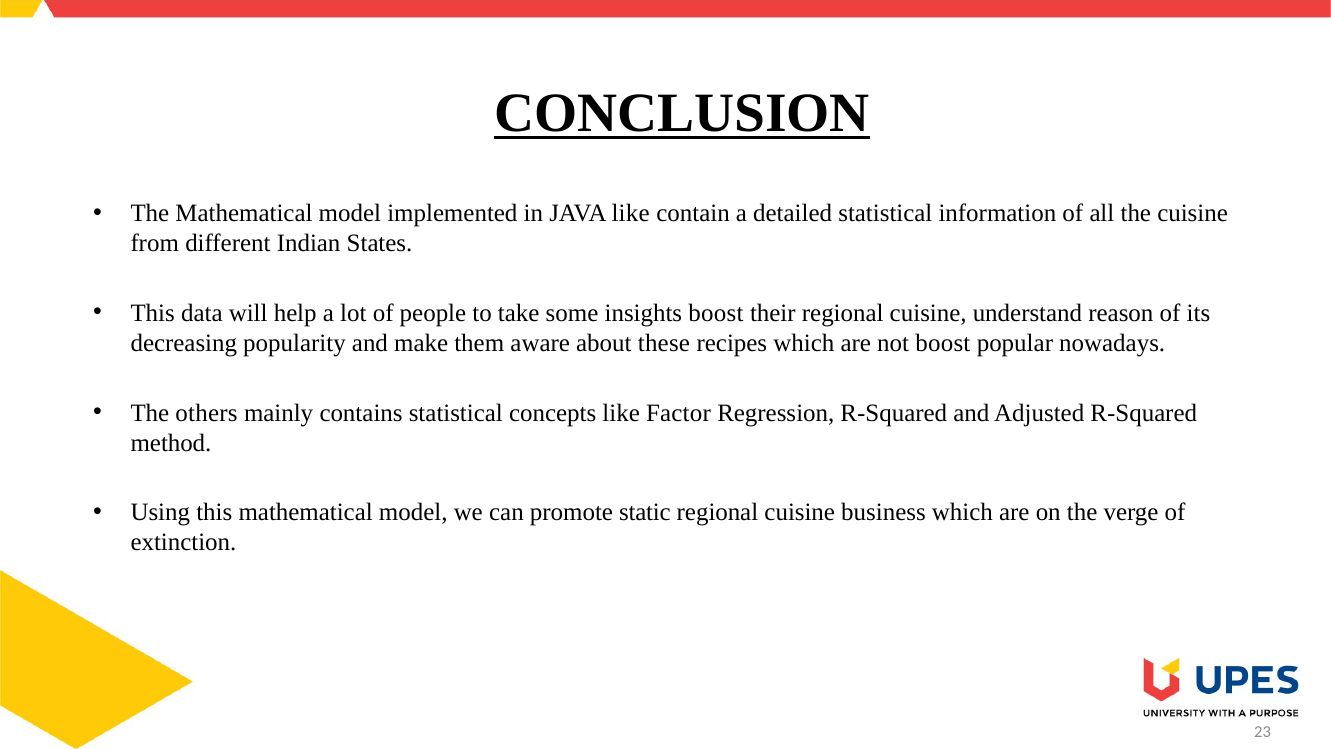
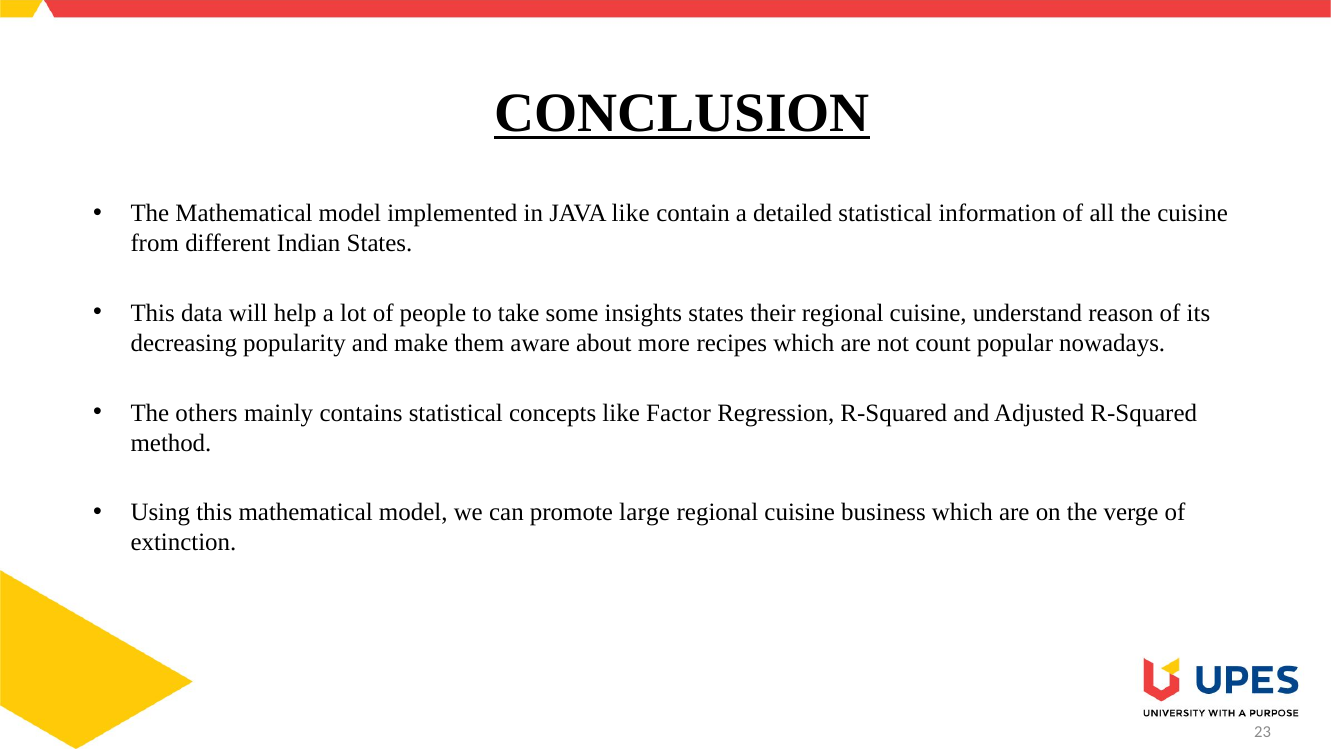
insights boost: boost -> states (716, 313)
these: these -> more (664, 343)
not boost: boost -> count (943, 343)
static: static -> large (645, 513)
